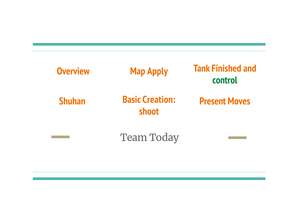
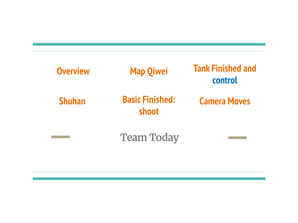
Apply: Apply -> Qiwei (157, 71)
control colour: green -> blue (225, 80)
Basic Creation: Creation -> Finished (159, 100)
Present: Present -> Camera (213, 102)
